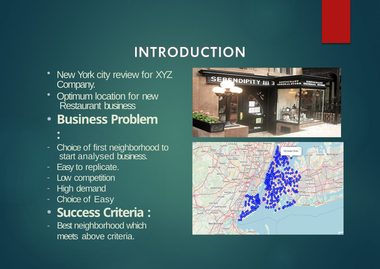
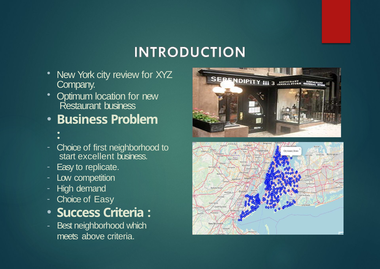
analysed: analysed -> excellent (96, 156)
